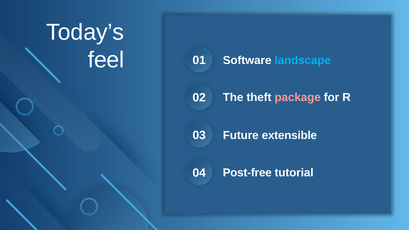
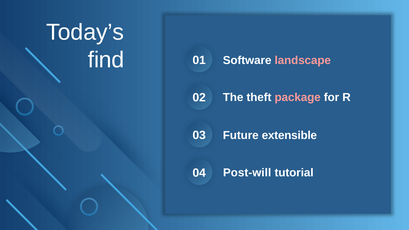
feel: feel -> find (106, 60)
landscape colour: light blue -> pink (303, 60)
Post-free: Post-free -> Post-will (247, 173)
